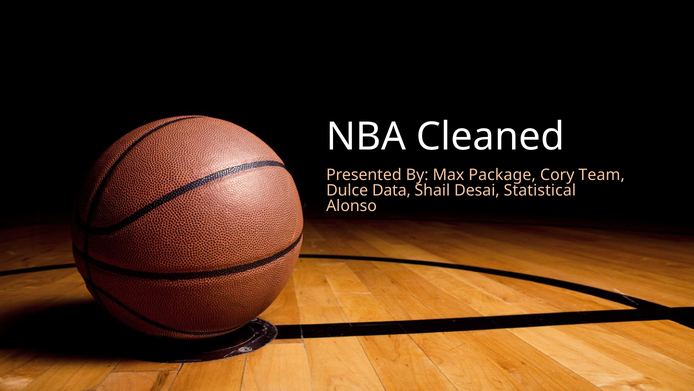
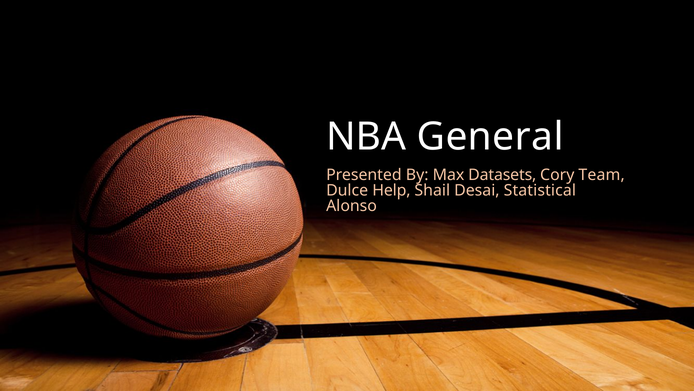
Cleaned: Cleaned -> General (490, 137)
Package: Package -> Datasets (502, 175)
Data: Data -> Help (391, 190)
